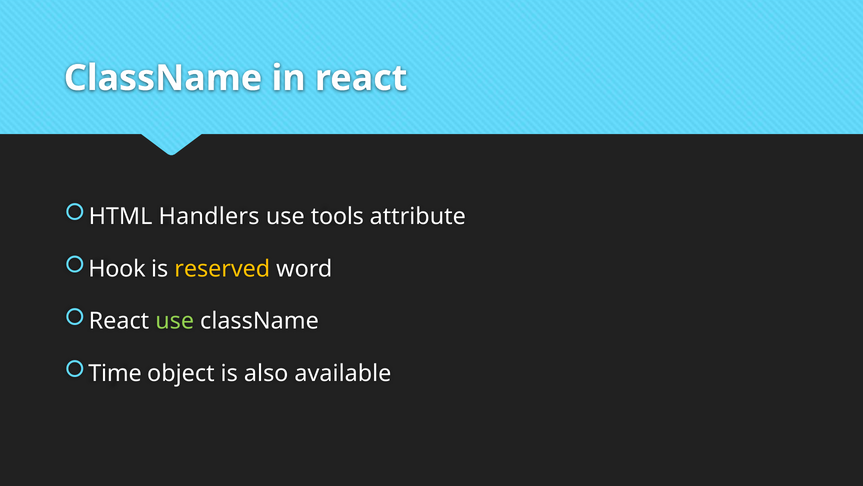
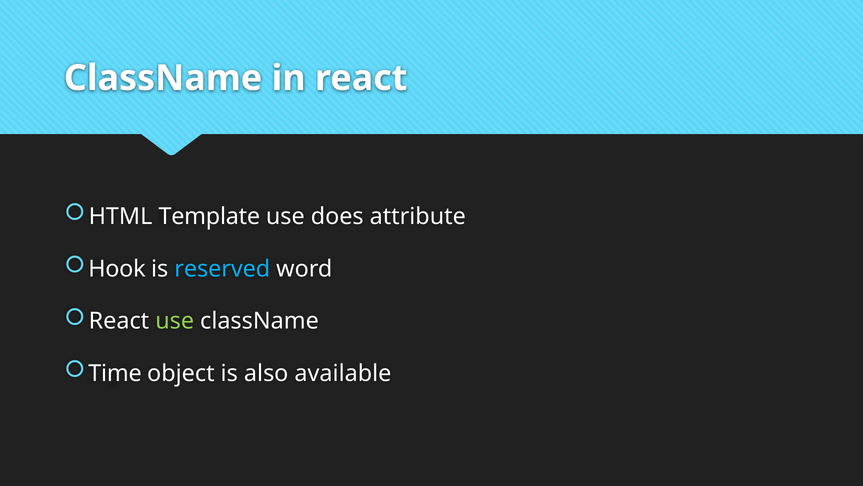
Handlers: Handlers -> Template (209, 216)
tools: tools -> does (337, 216)
reserved colour: yellow -> light blue (222, 269)
